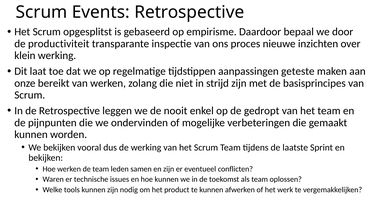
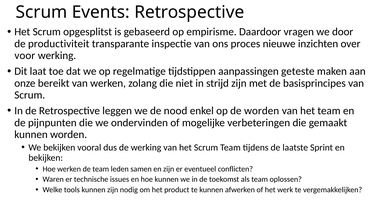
bepaal: bepaal -> vragen (299, 32)
klein: klein -> voor (25, 56)
nooit: nooit -> nood (176, 111)
de gedropt: gedropt -> worden (262, 111)
